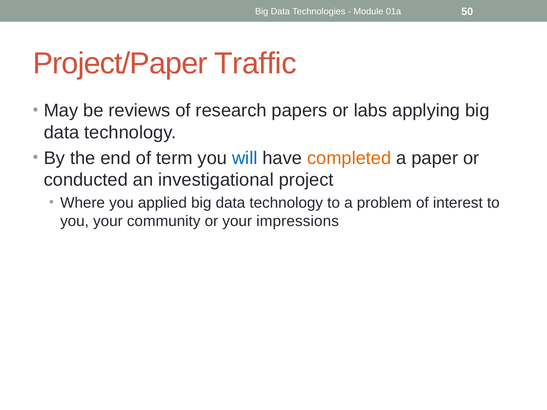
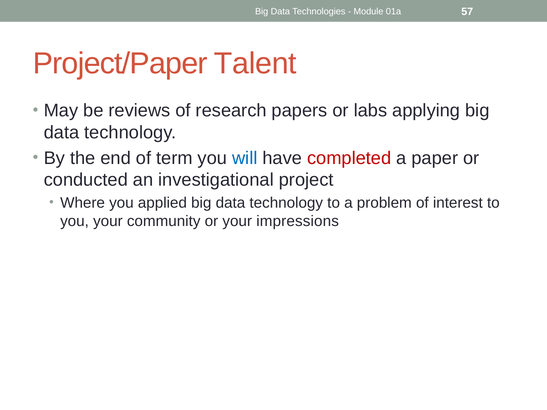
50: 50 -> 57 (467, 12)
Traffic: Traffic -> Talent (255, 64)
completed colour: orange -> red (349, 158)
